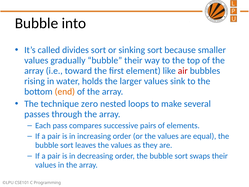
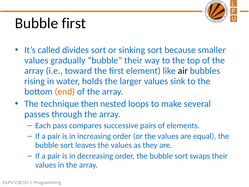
Bubble into: into -> first (74, 23)
air colour: red -> black (183, 71)
zero: zero -> then (90, 104)
